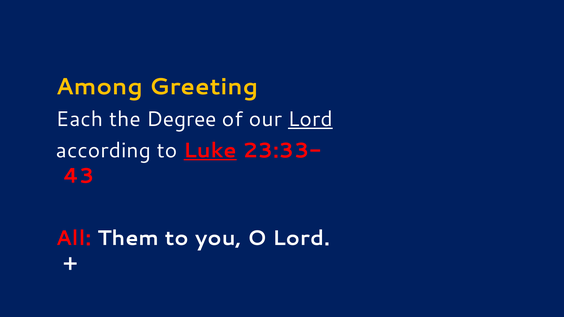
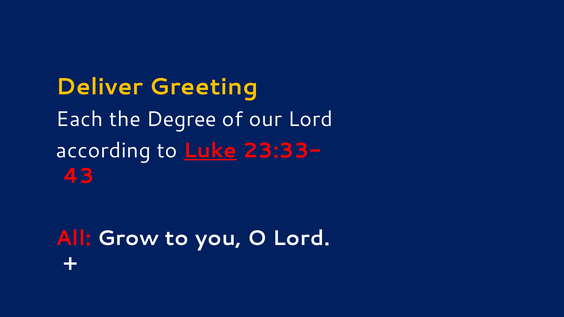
Among: Among -> Deliver (100, 87)
Lord underline: present -> none (310, 119)
Them: Them -> Grow (128, 238)
